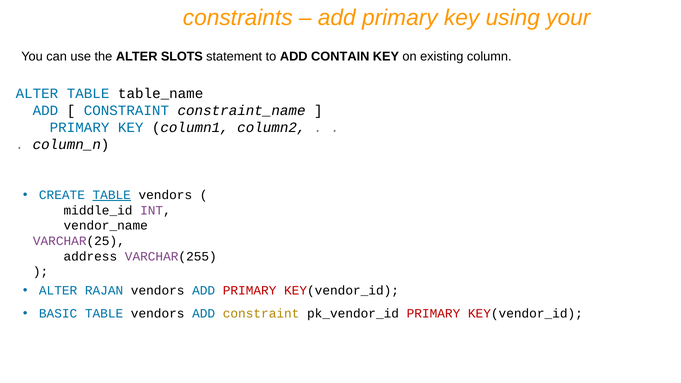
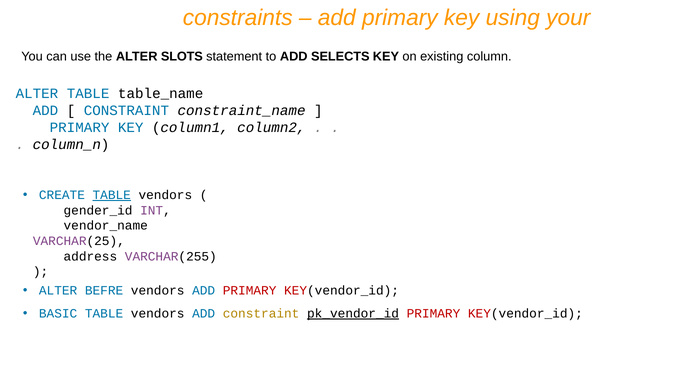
CONTAIN: CONTAIN -> SELECTS (340, 57)
middle_id: middle_id -> gender_id (98, 210)
RAJAN: RAJAN -> BEFRE (104, 291)
pk_vendor_id underline: none -> present (353, 314)
